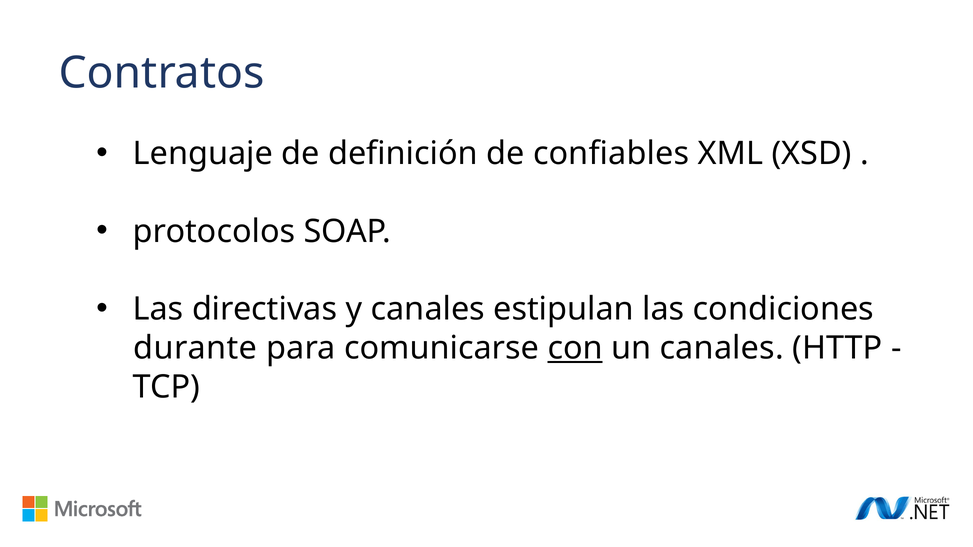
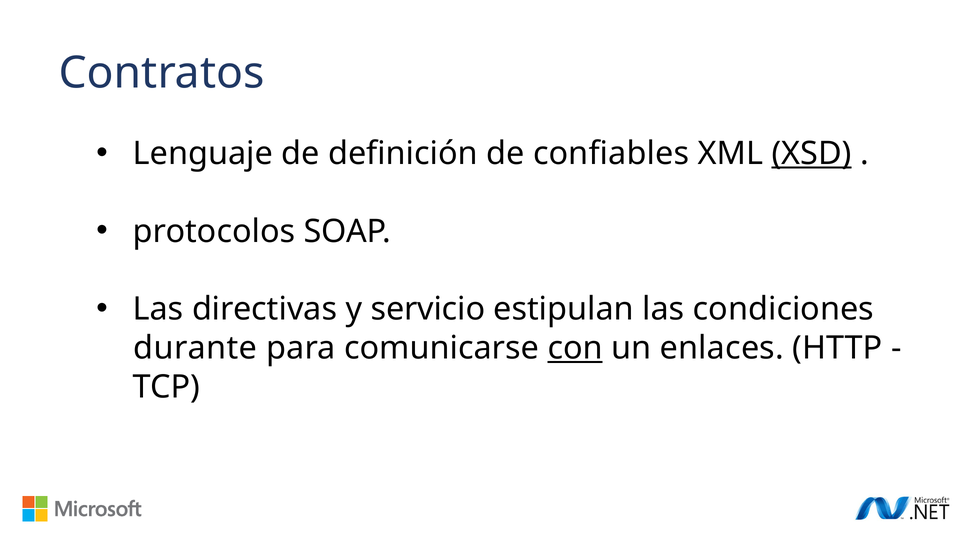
XSD underline: none -> present (812, 154)
y canales: canales -> servicio (428, 309)
un canales: canales -> enlaces (722, 348)
